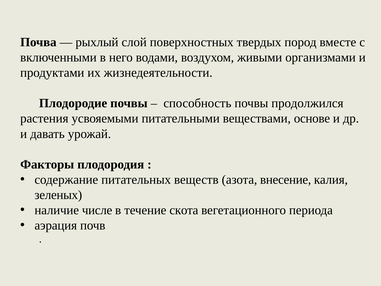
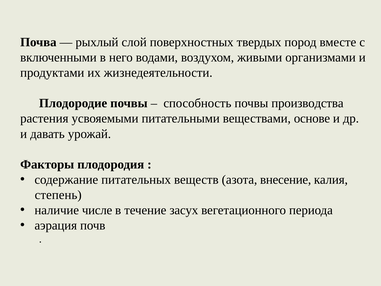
продолжился: продолжился -> производства (307, 103)
зеленых: зеленых -> степень (58, 195)
скота: скота -> засух (184, 210)
